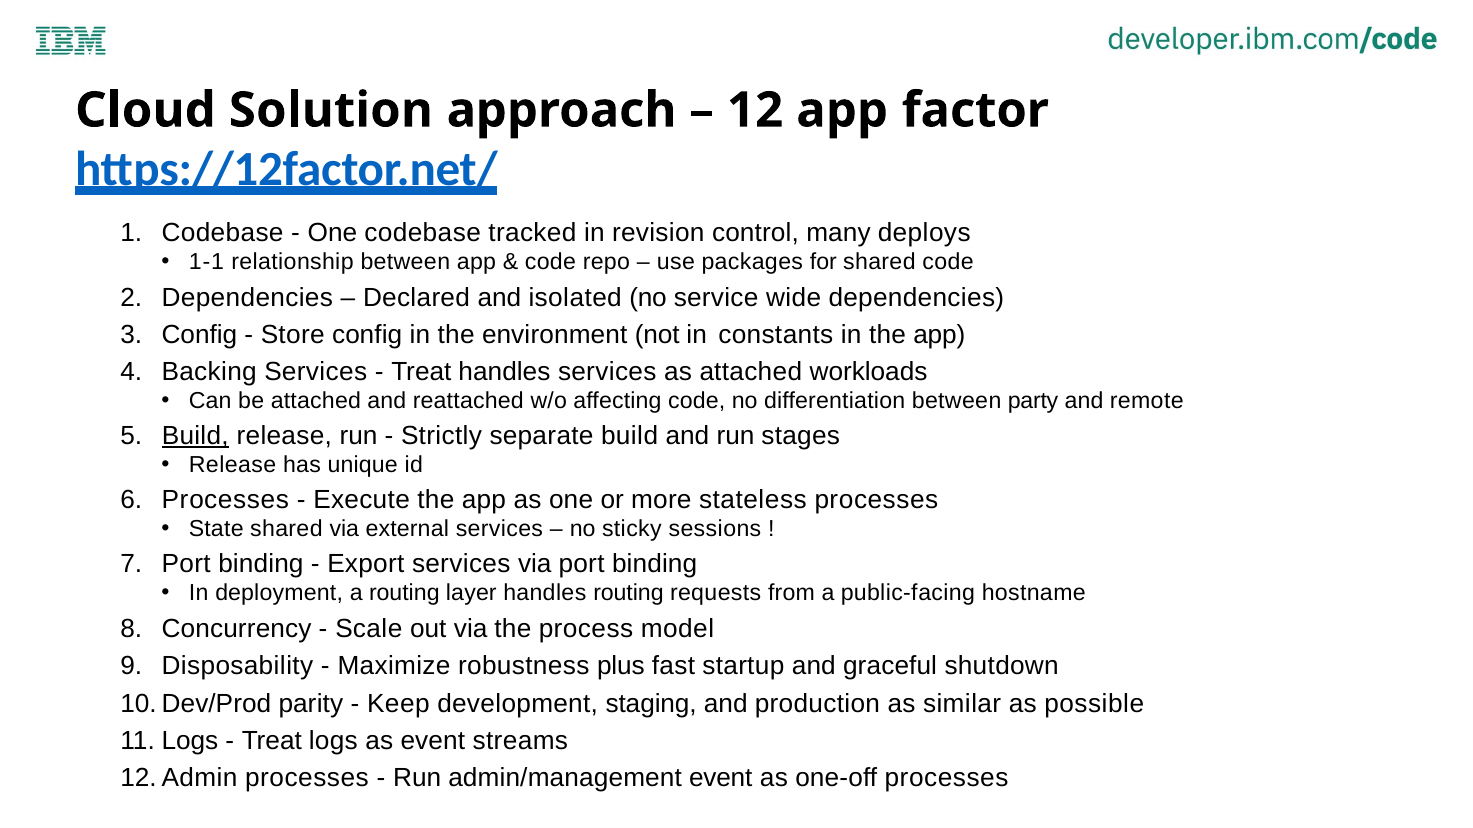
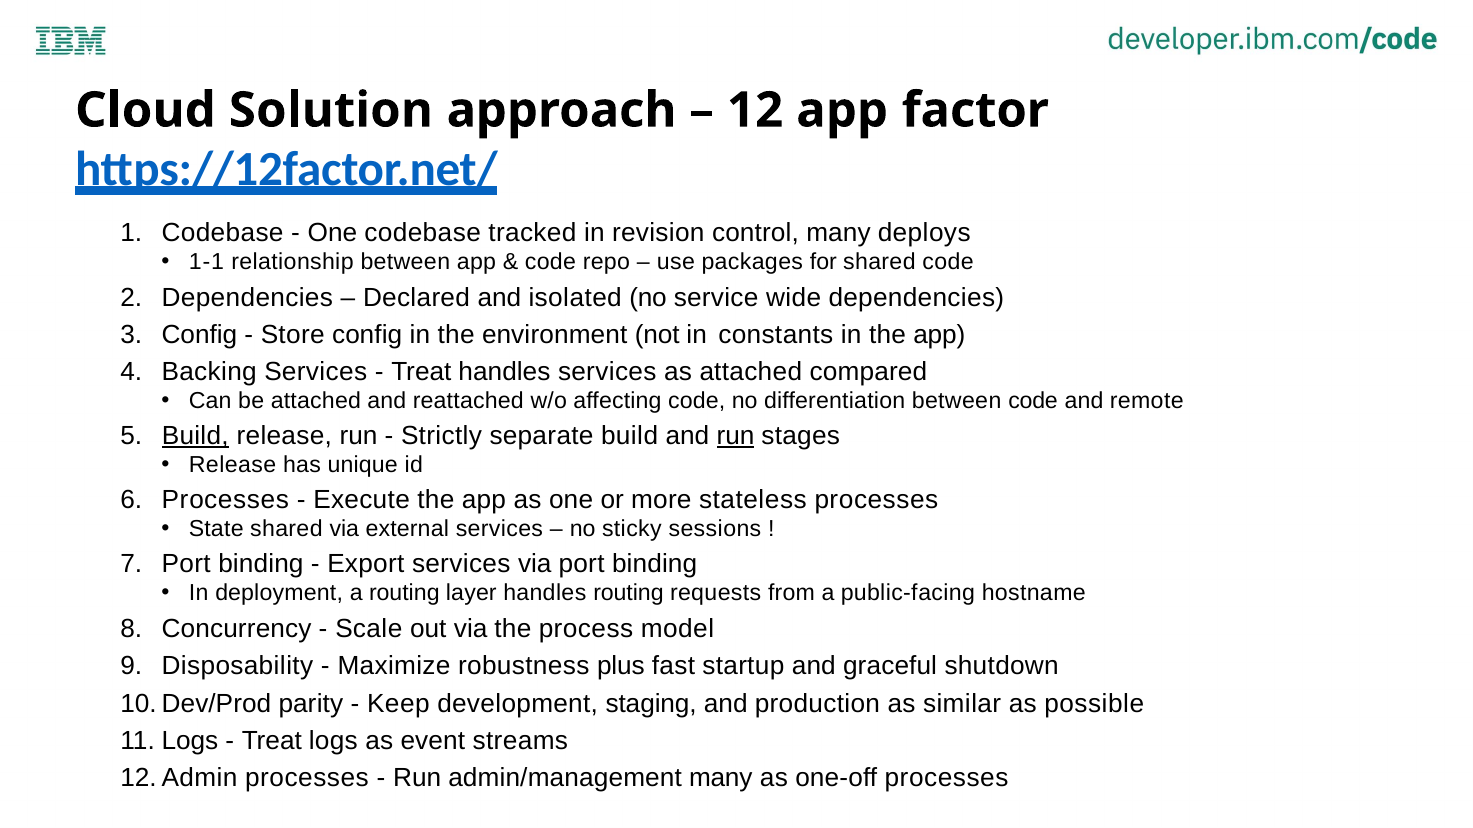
workloads: workloads -> compared (868, 372)
between party: party -> code (1033, 401)
run underline: none -> present (735, 436)
admin/management event: event -> many (721, 778)
